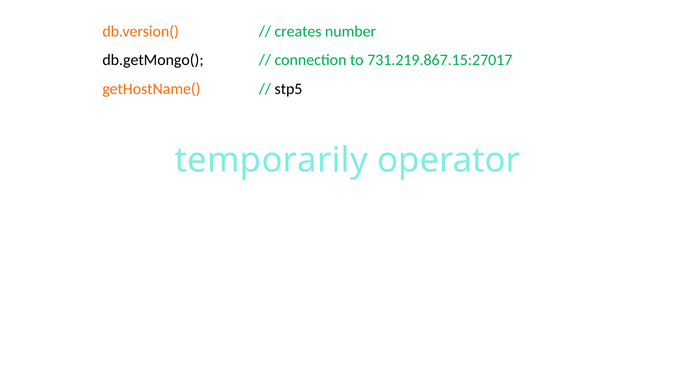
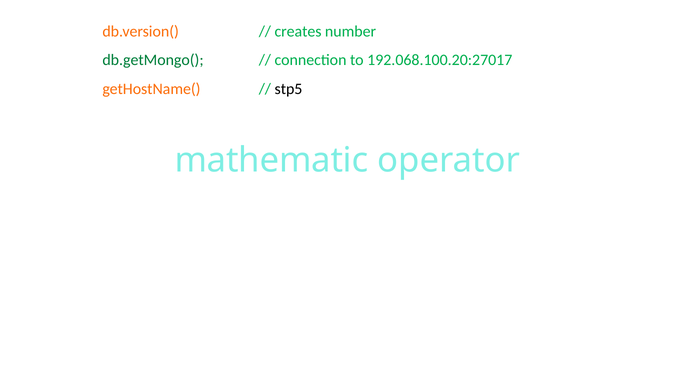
db.getMongo( colour: black -> green (153, 60)
731.219.867.15:27017: 731.219.867.15:27017 -> 192.068.100.20:27017 (440, 60)
temporarily: temporarily -> mathematic (272, 161)
